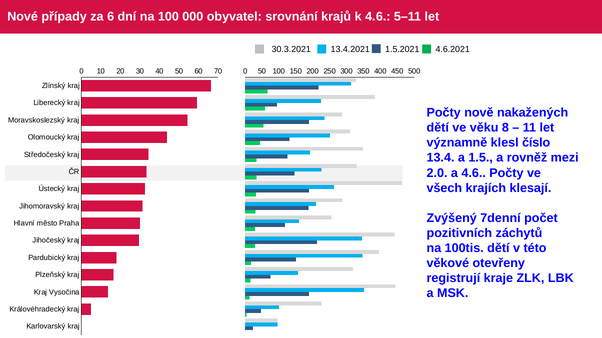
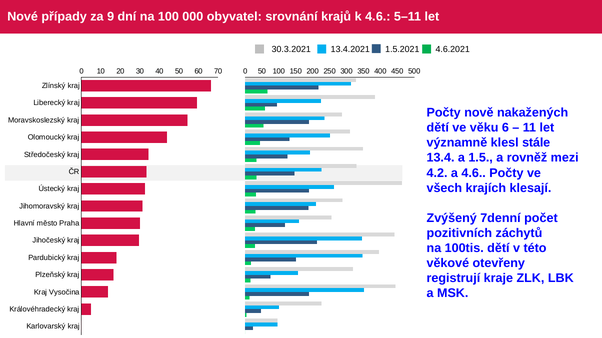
6: 6 -> 9 (111, 17)
8: 8 -> 6 (505, 128)
číslo: číslo -> stále (536, 143)
2.0: 2.0 -> 4.2 (437, 173)
